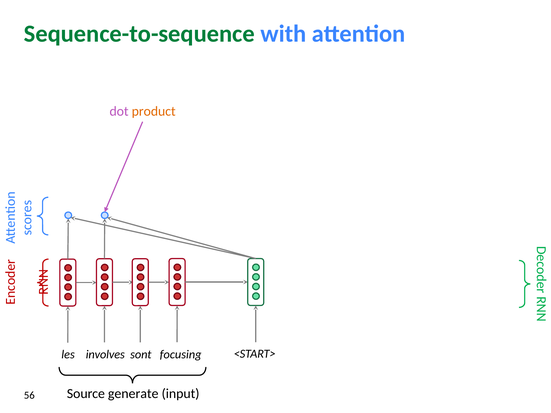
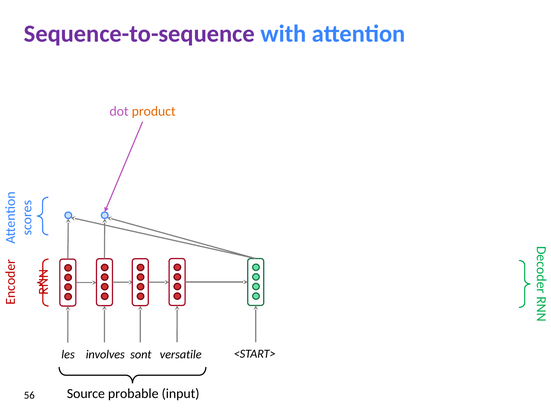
Sequence-to-sequence colour: green -> purple (139, 34)
focusing: focusing -> versatile (181, 355)
generate: generate -> probable (133, 394)
